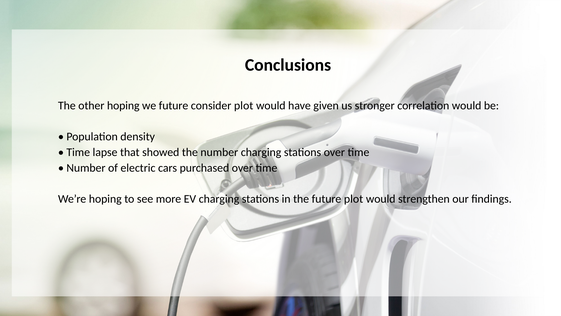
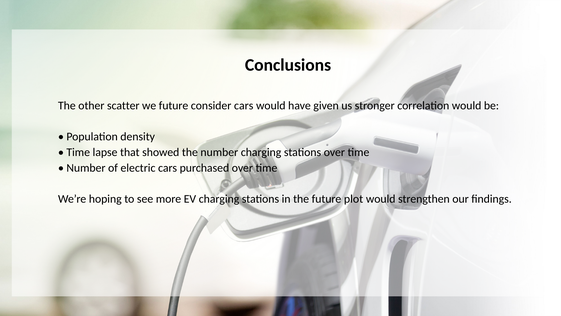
other hoping: hoping -> scatter (123, 105)
consider plot: plot -> cars (244, 105)
